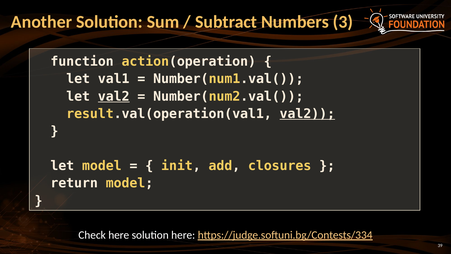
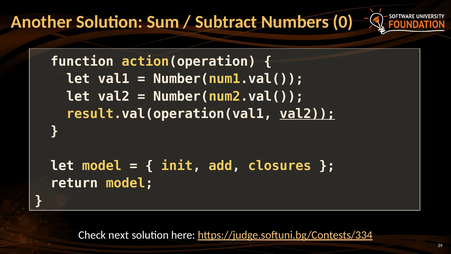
3: 3 -> 0 (343, 22)
val2 underline: present -> none (114, 96)
Check here: here -> next (119, 235)
